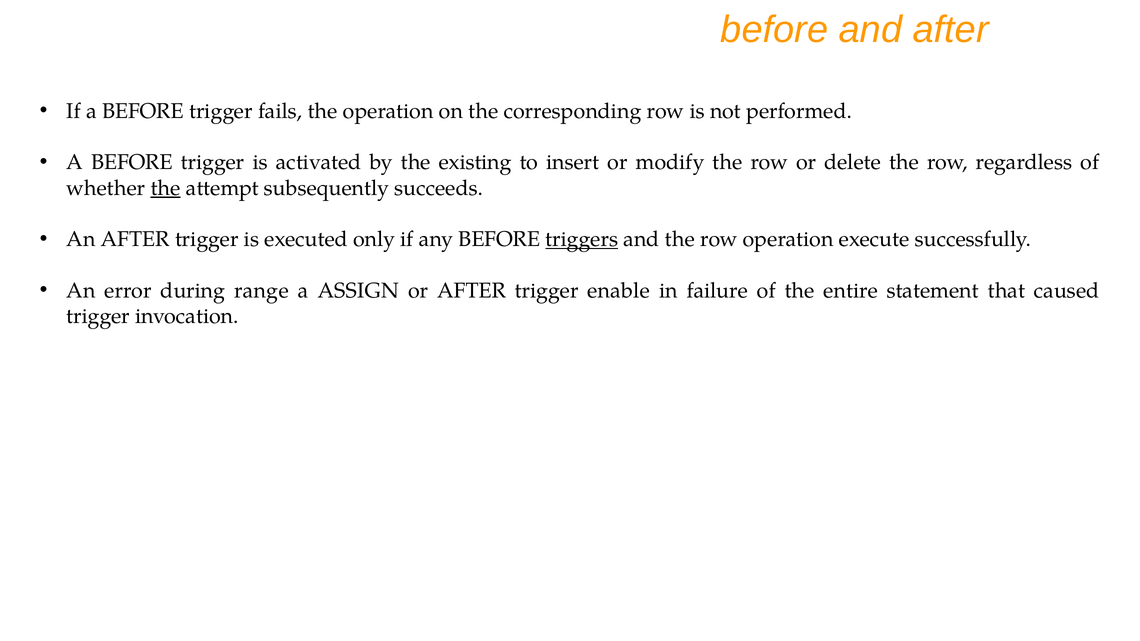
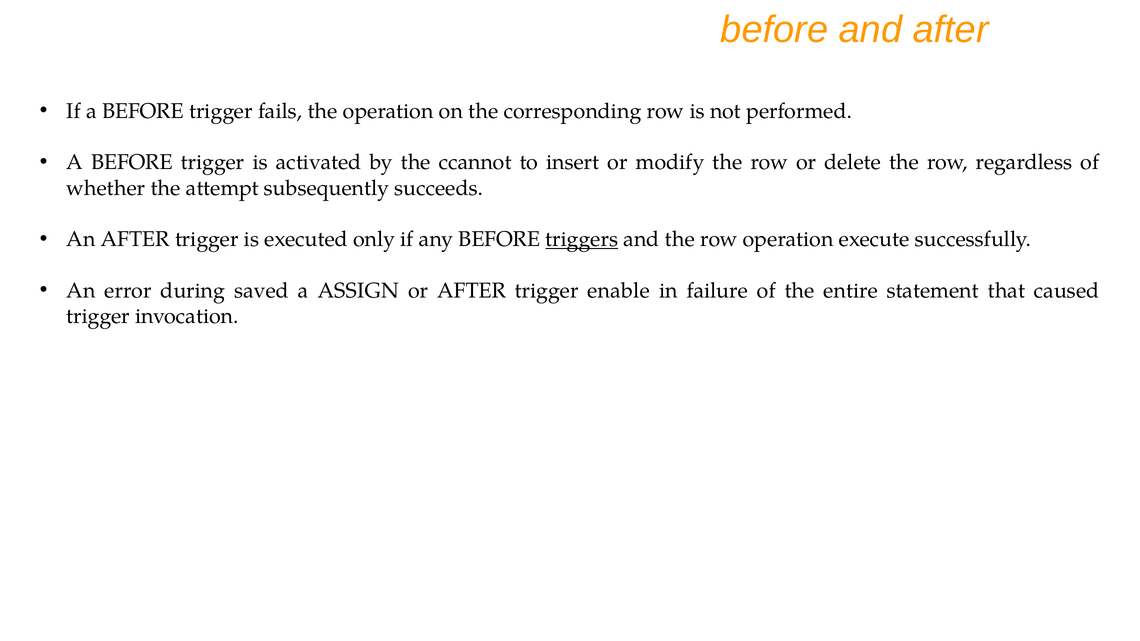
existing: existing -> ccannot (475, 162)
the underline: present -> none (166, 188)
range: range -> saved (262, 291)
